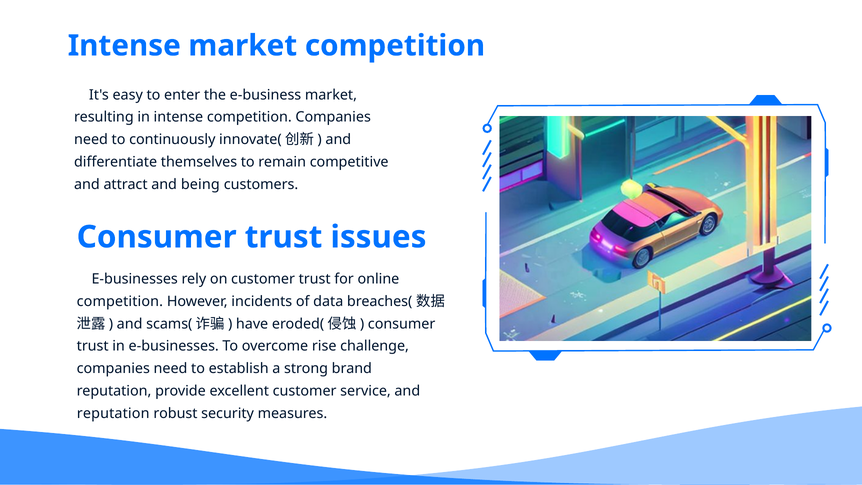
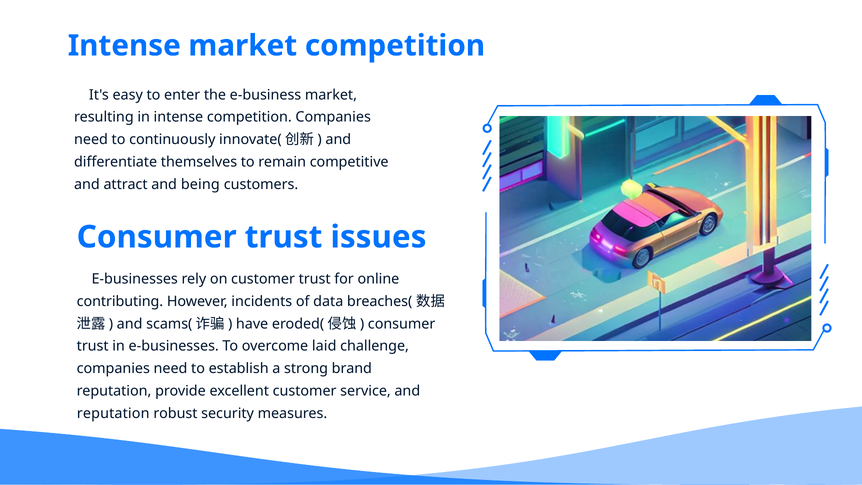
competition: competition -> contributing (120, 301)
rise: rise -> laid (324, 346)
